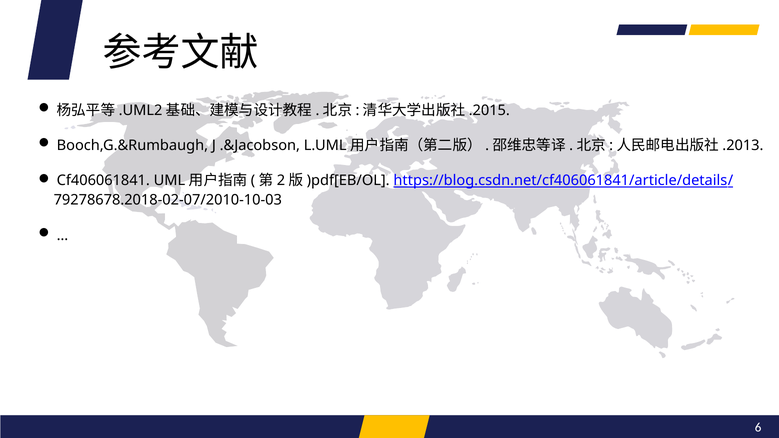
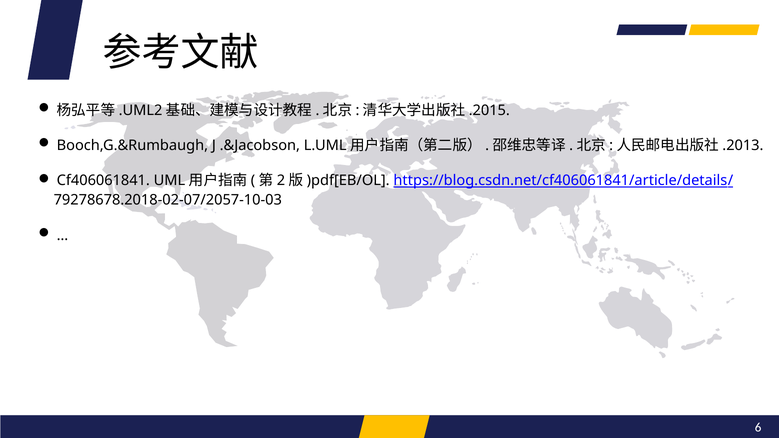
79278678.2018-02-07/2010-10-03: 79278678.2018-02-07/2010-10-03 -> 79278678.2018-02-07/2057-10-03 (168, 200)
